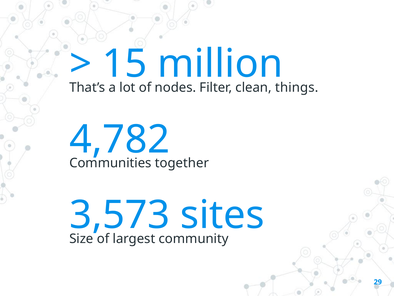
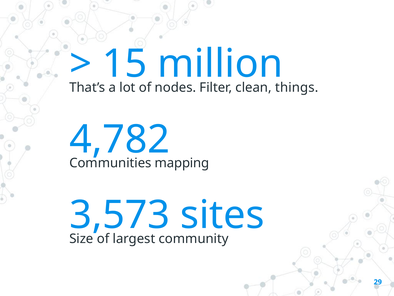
together: together -> mapping (182, 163)
